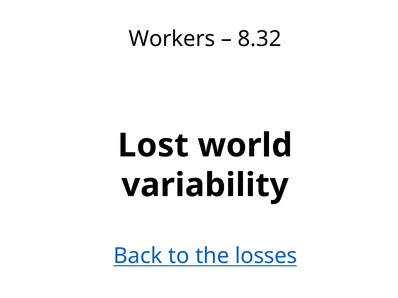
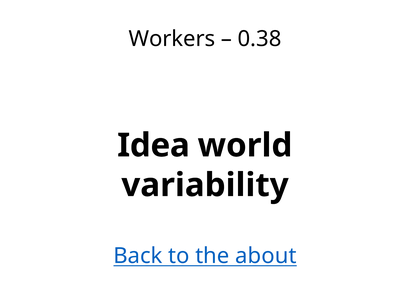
8.32: 8.32 -> 0.38 (260, 39)
Lost: Lost -> Idea (154, 146)
losses: losses -> about (266, 256)
